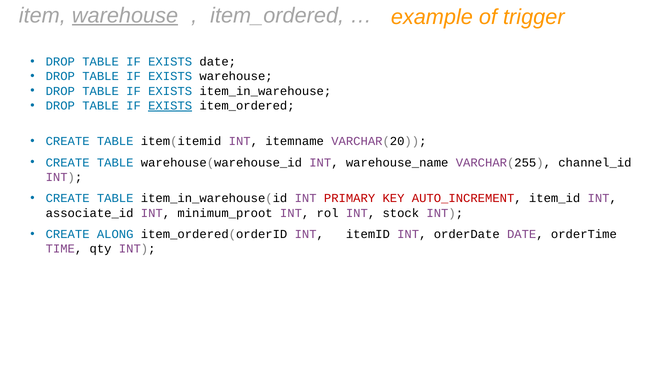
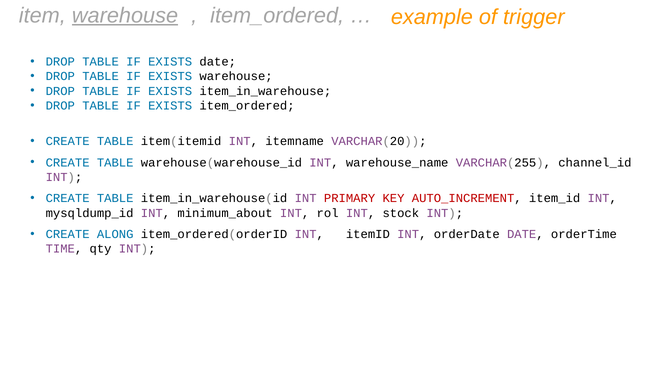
EXISTS underline: present -> none (170, 106)
associate_id: associate_id -> mysqldump_id (90, 213)
minimum_proot: minimum_proot -> minimum_about (225, 213)
